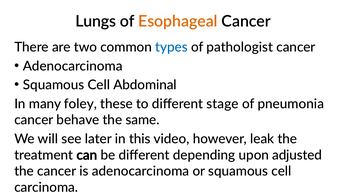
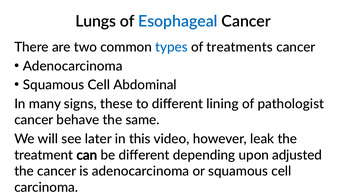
Esophageal colour: orange -> blue (178, 21)
pathologist: pathologist -> treatments (240, 47)
foley: foley -> signs (80, 104)
stage: stage -> lining (222, 104)
pneumonia: pneumonia -> pathologist (291, 104)
